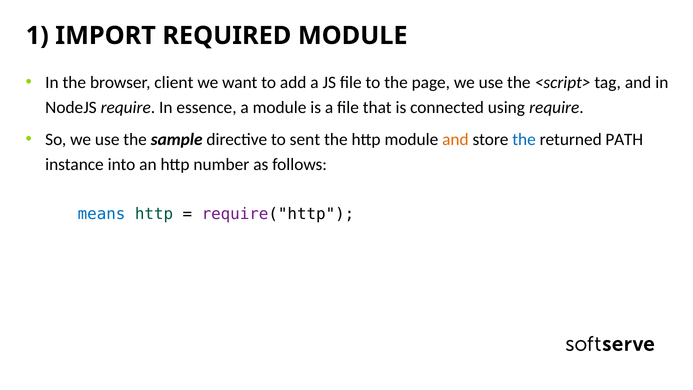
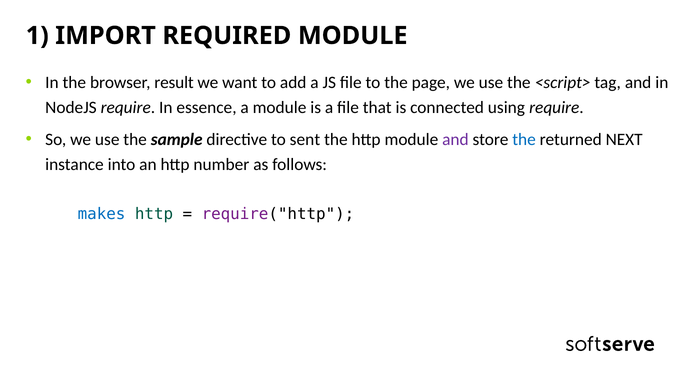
client: client -> result (174, 82)
and colour: orange -> purple (455, 140)
PATH: PATH -> NEXT (624, 140)
means: means -> makes (102, 214)
